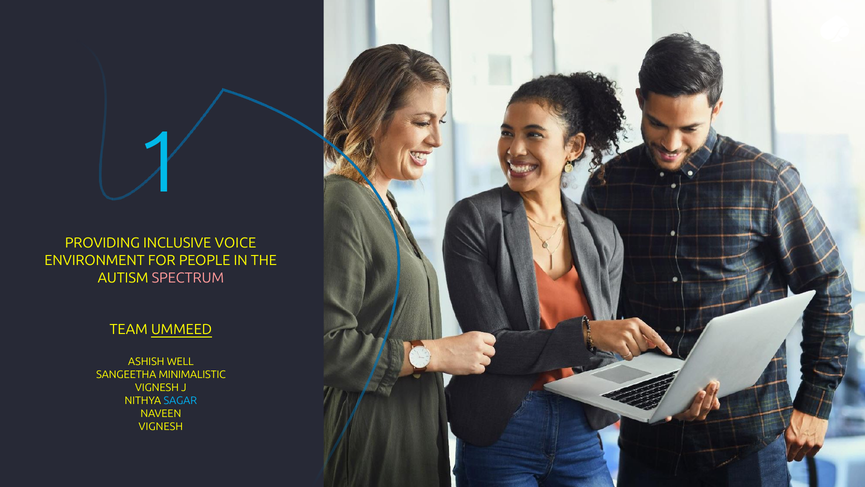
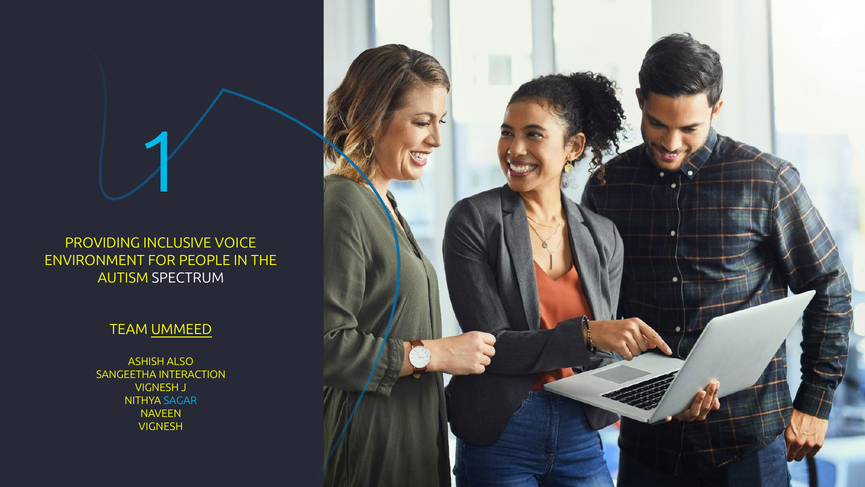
SPECTRUM colour: pink -> white (188, 278)
WELL: WELL -> ALSO (180, 362)
MINIMALISTIC: MINIMALISTIC -> INTERACTION (192, 375)
